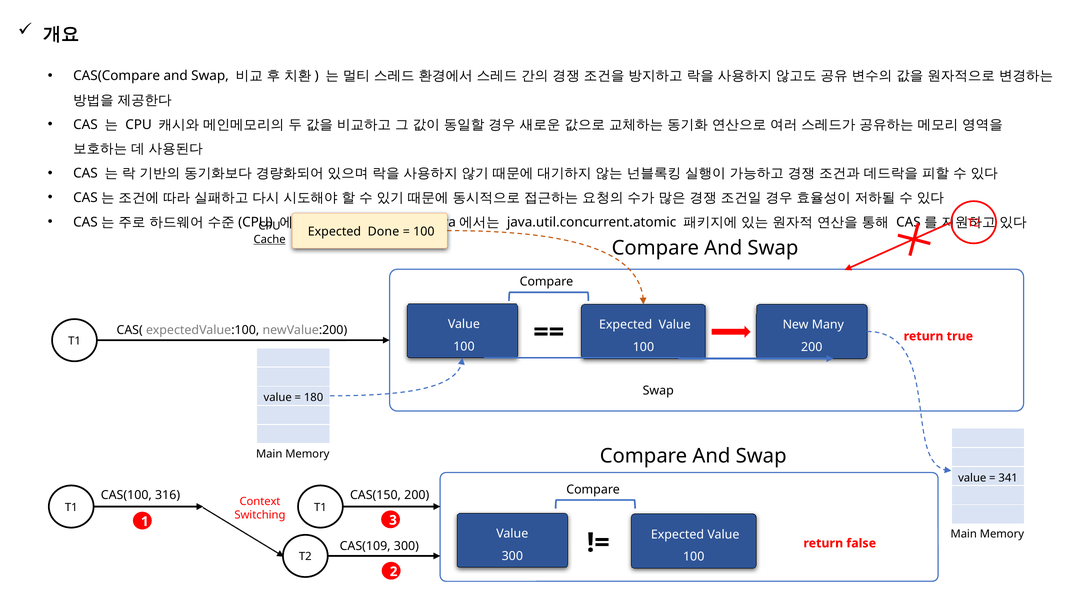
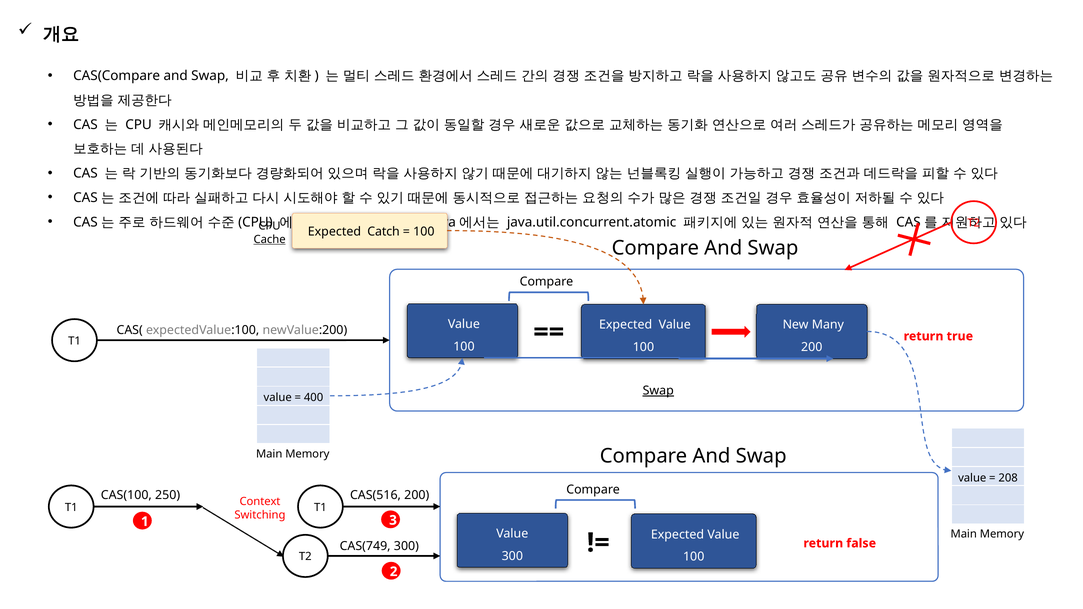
Done: Done -> Catch (384, 232)
Swap underline: none -> present (658, 391)
180: 180 -> 400 (314, 398)
341: 341 -> 208 (1008, 478)
316: 316 -> 250 (168, 495)
CAS(150: CAS(150 -> CAS(516 (375, 495)
CAS(109: CAS(109 -> CAS(749 (365, 546)
